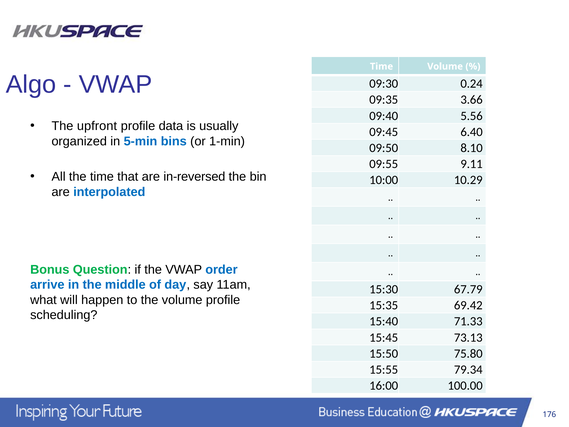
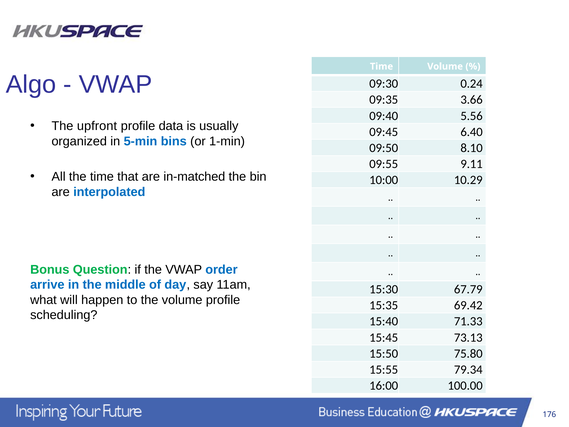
in-reversed: in-reversed -> in-matched (194, 177)
